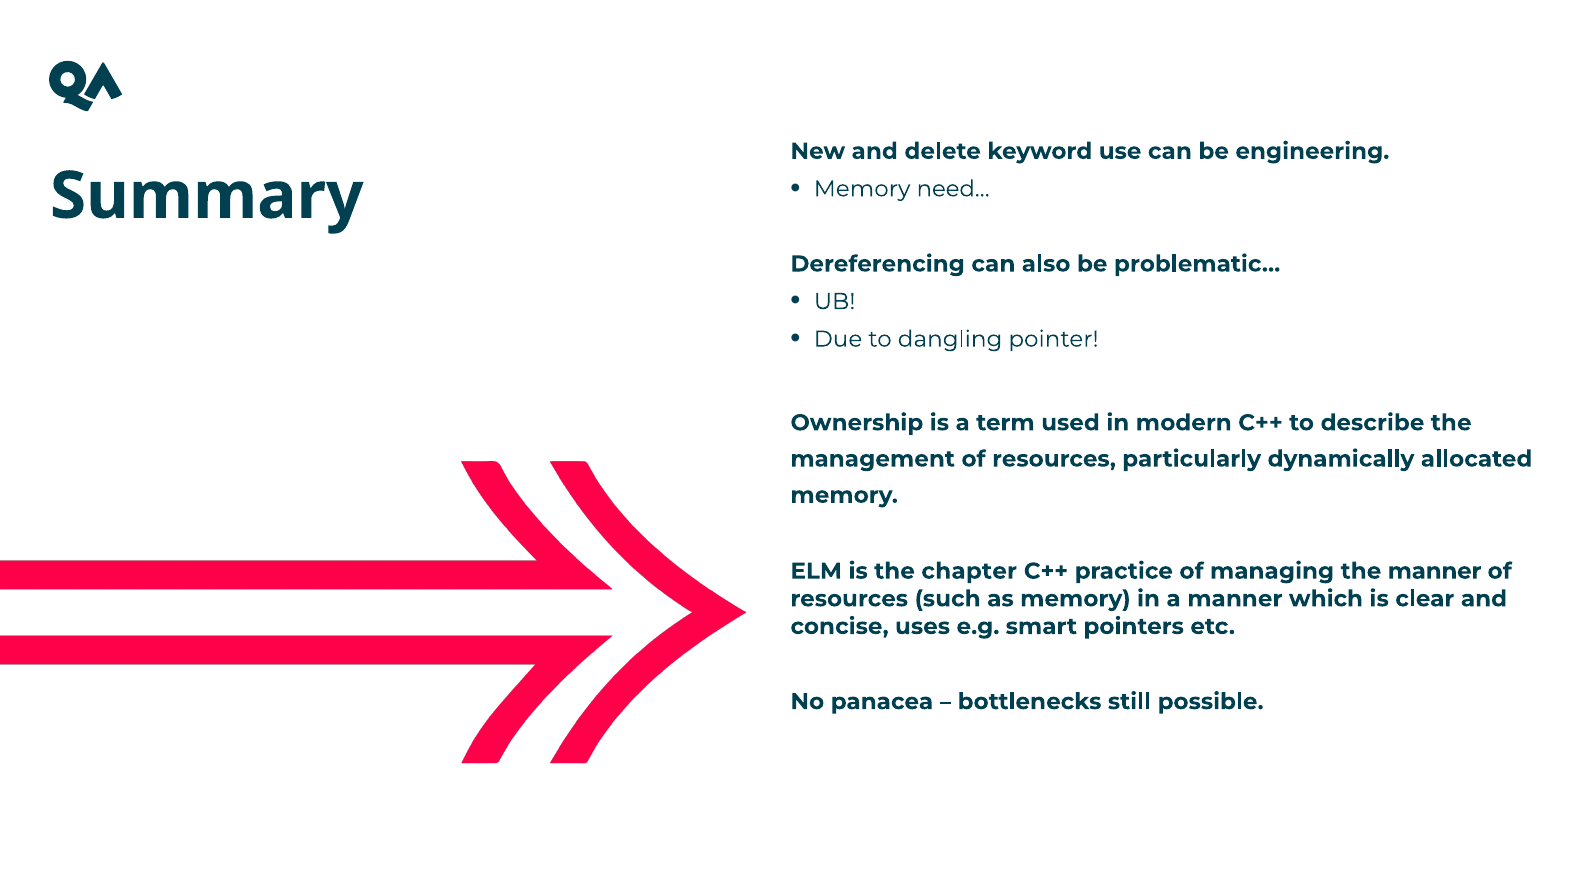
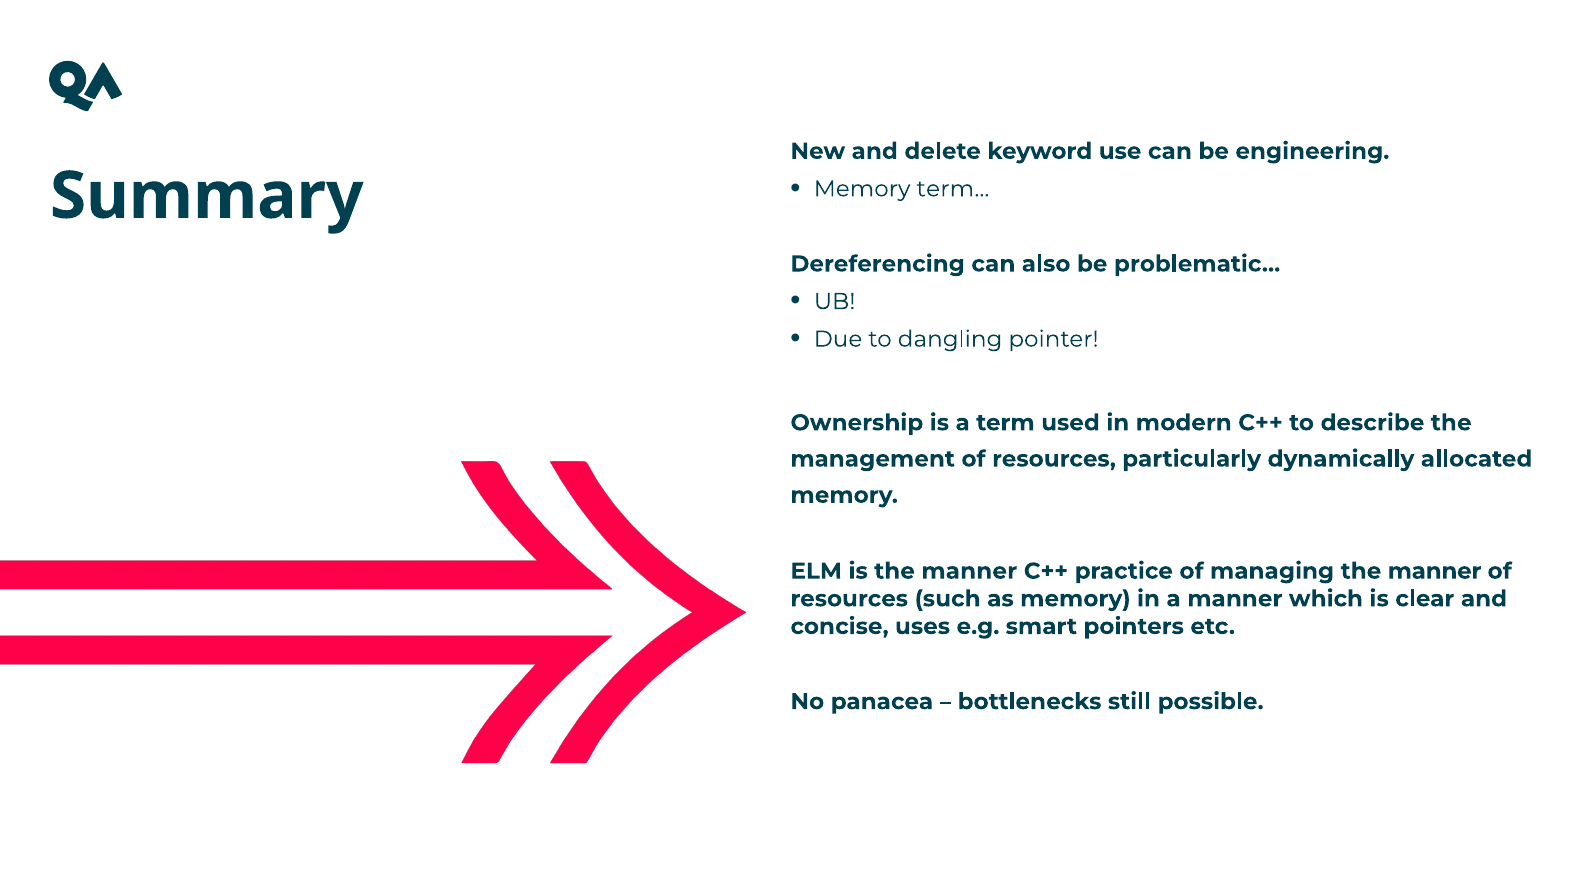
need…: need… -> term… (953, 189)
is the chapter: chapter -> manner (969, 571)
